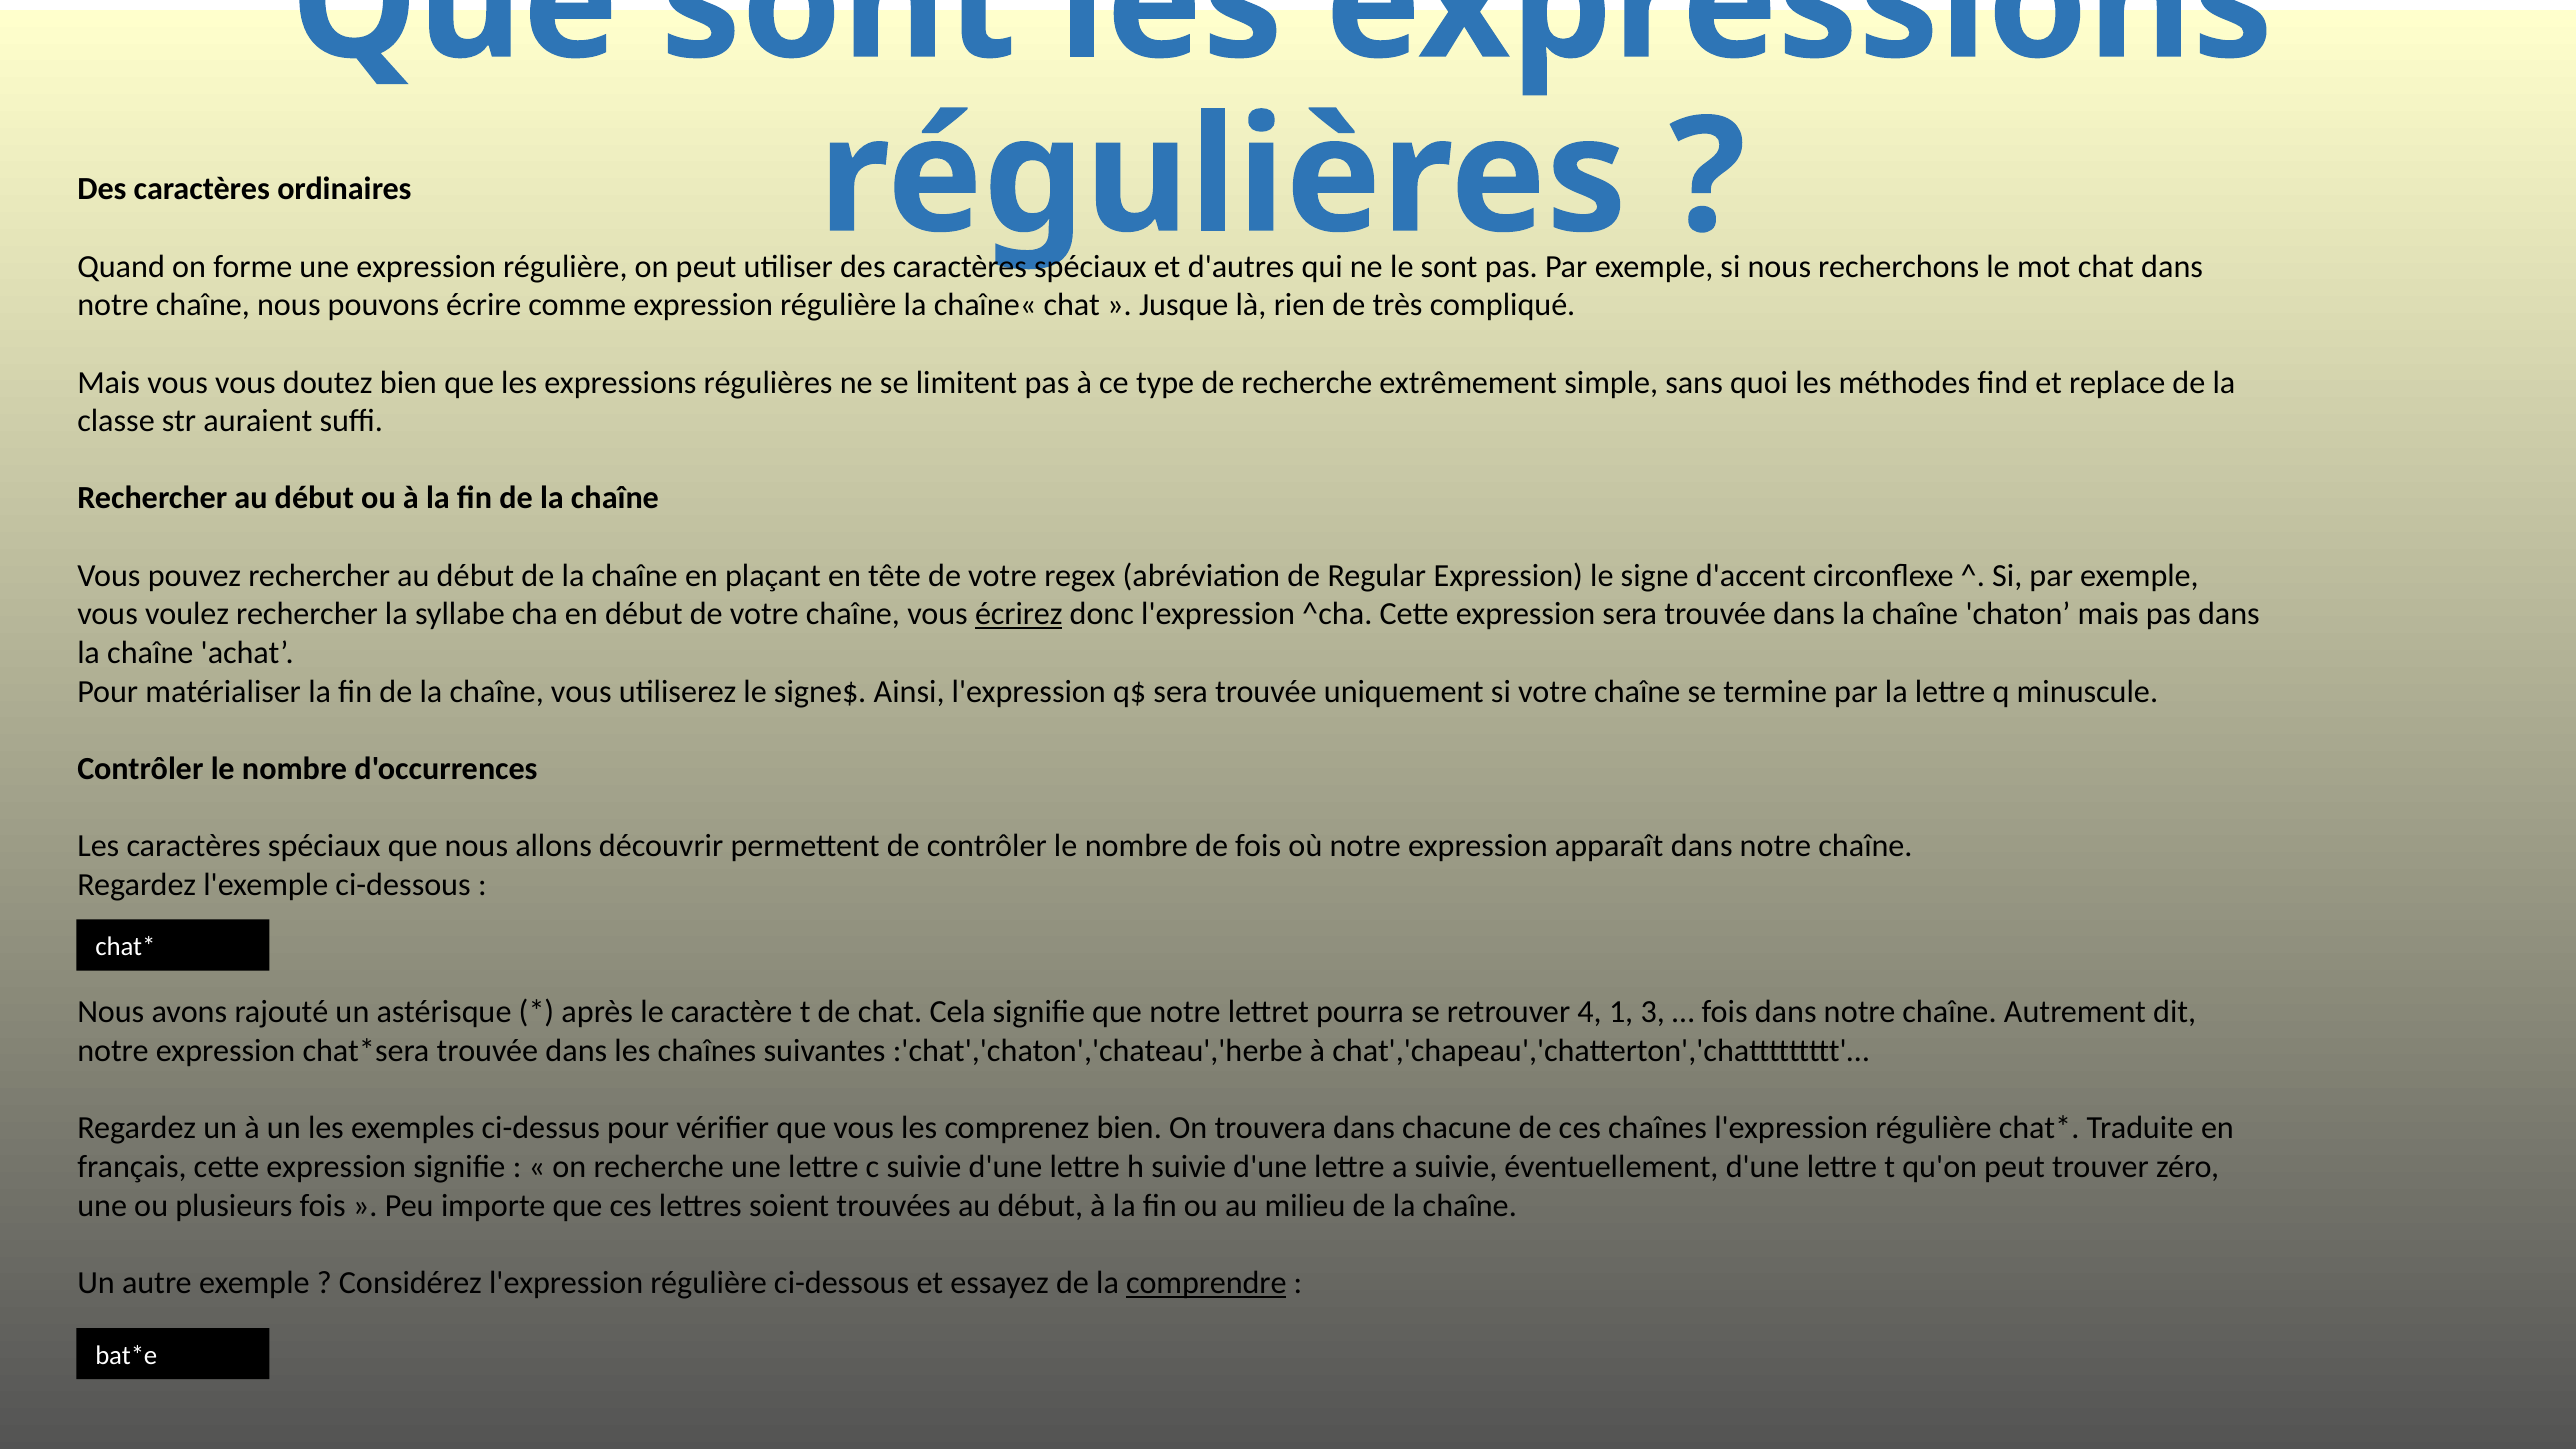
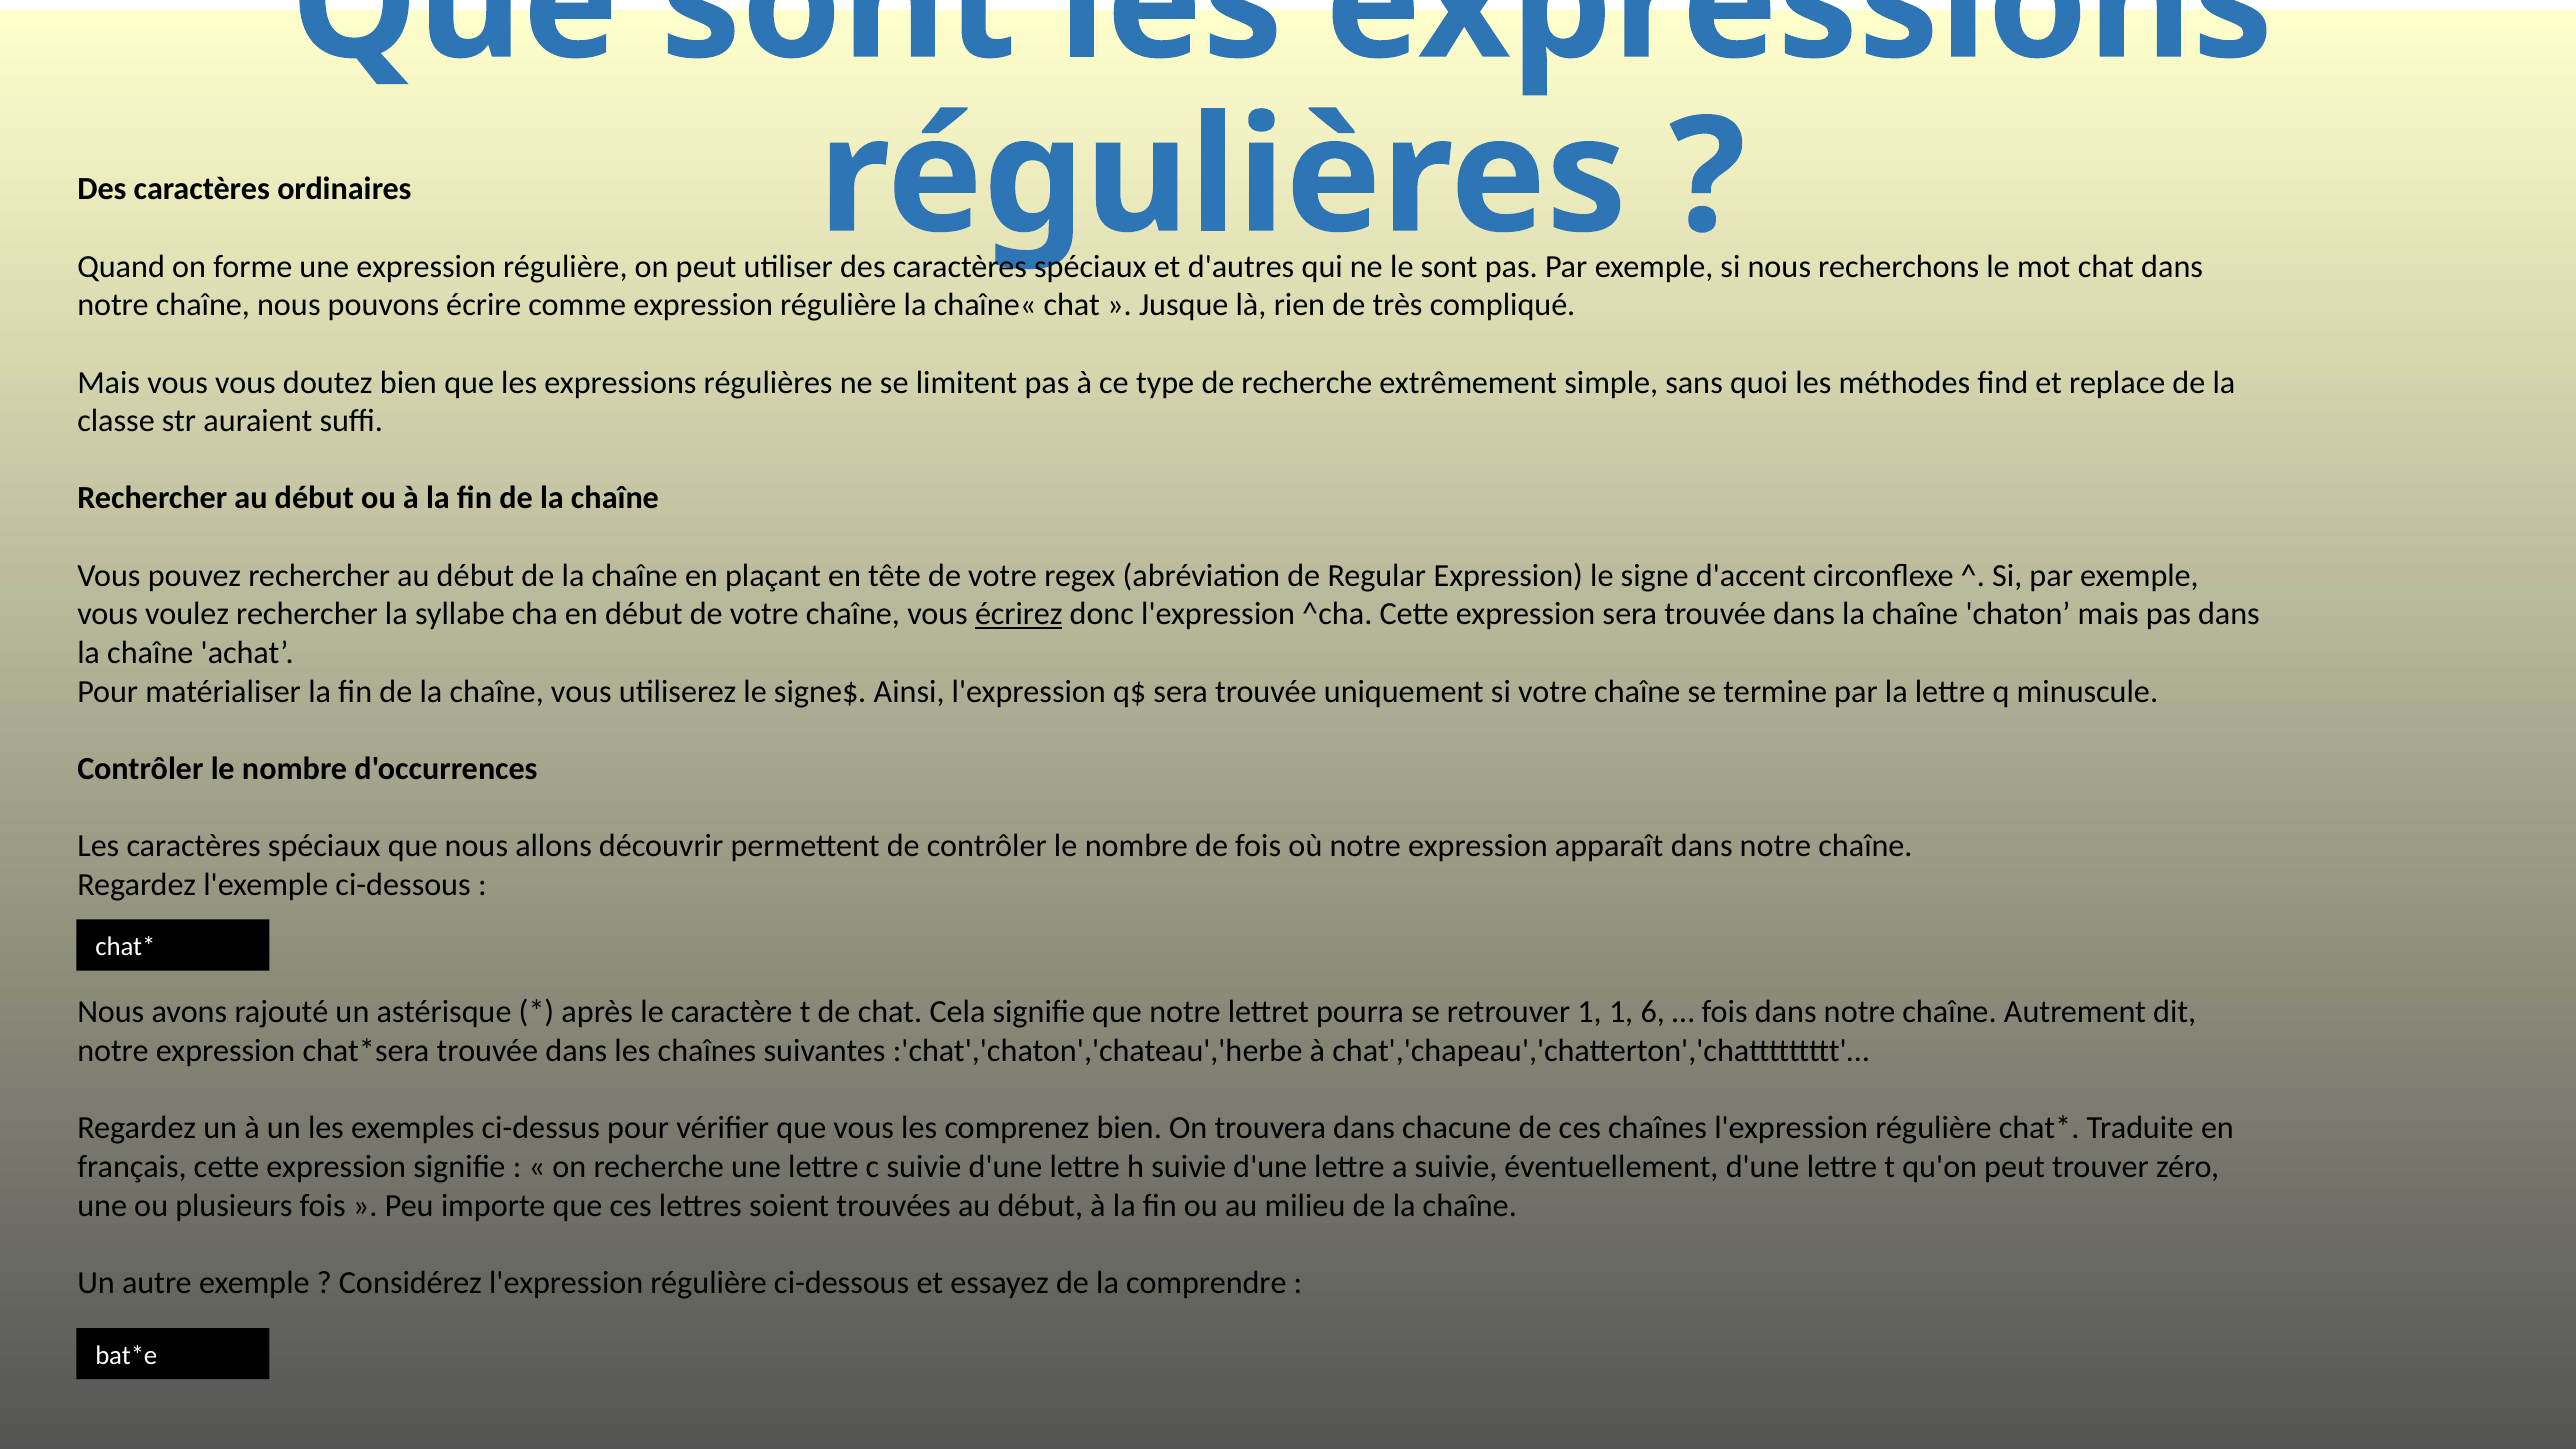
retrouver 4: 4 -> 1 (1590, 1012)
3: 3 -> 6 (1653, 1012)
comprendre underline: present -> none (1206, 1283)
